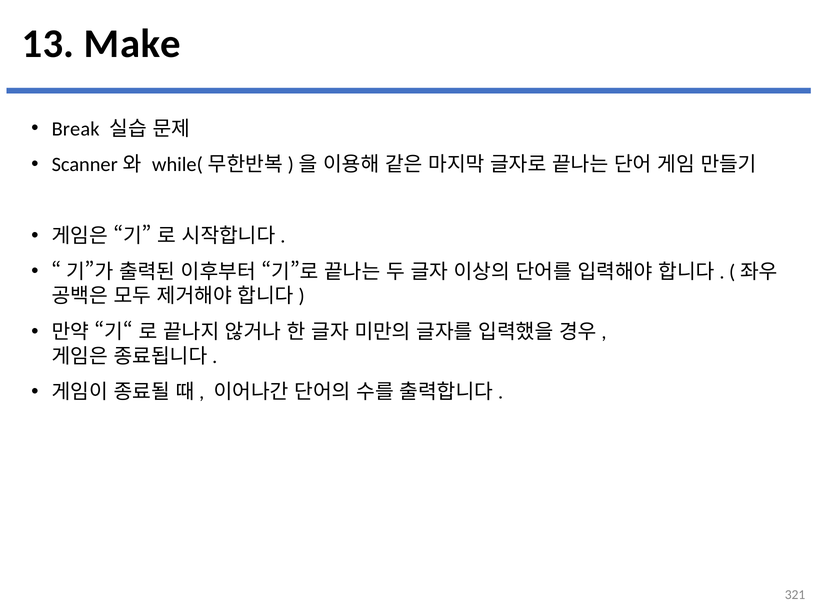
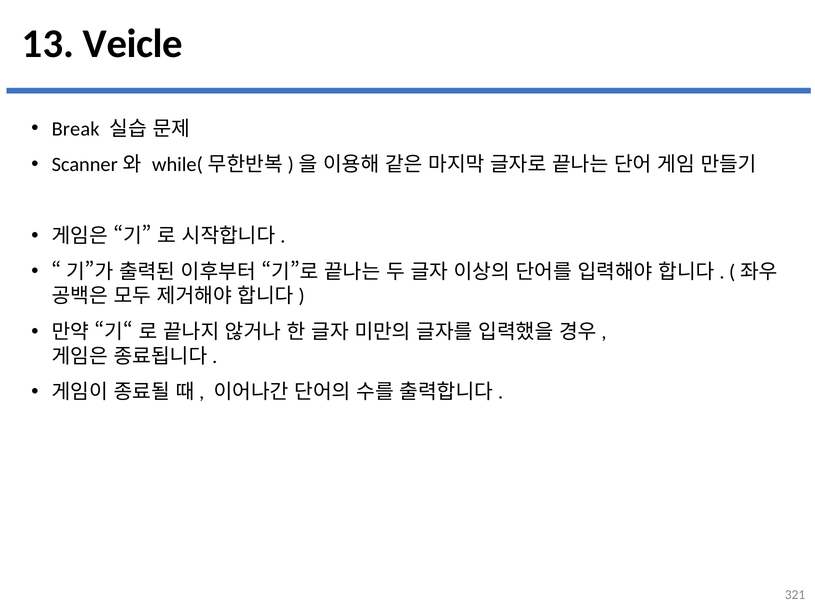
Make: Make -> Veicle (133, 44)
